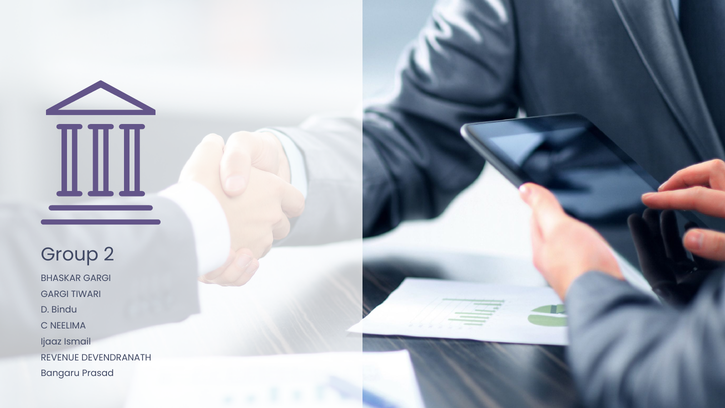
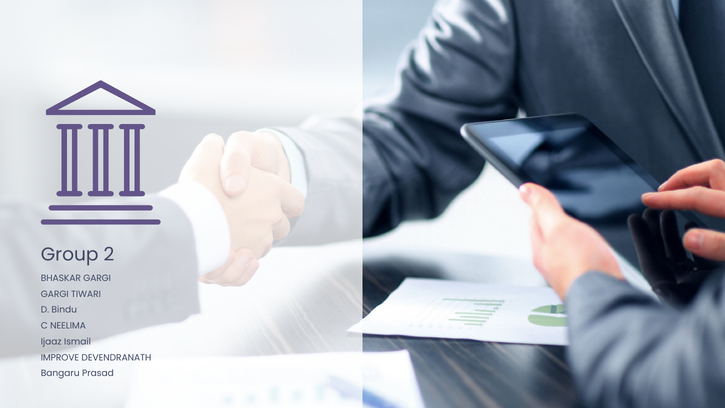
REVENUE: REVENUE -> IMPROVE (60, 357)
